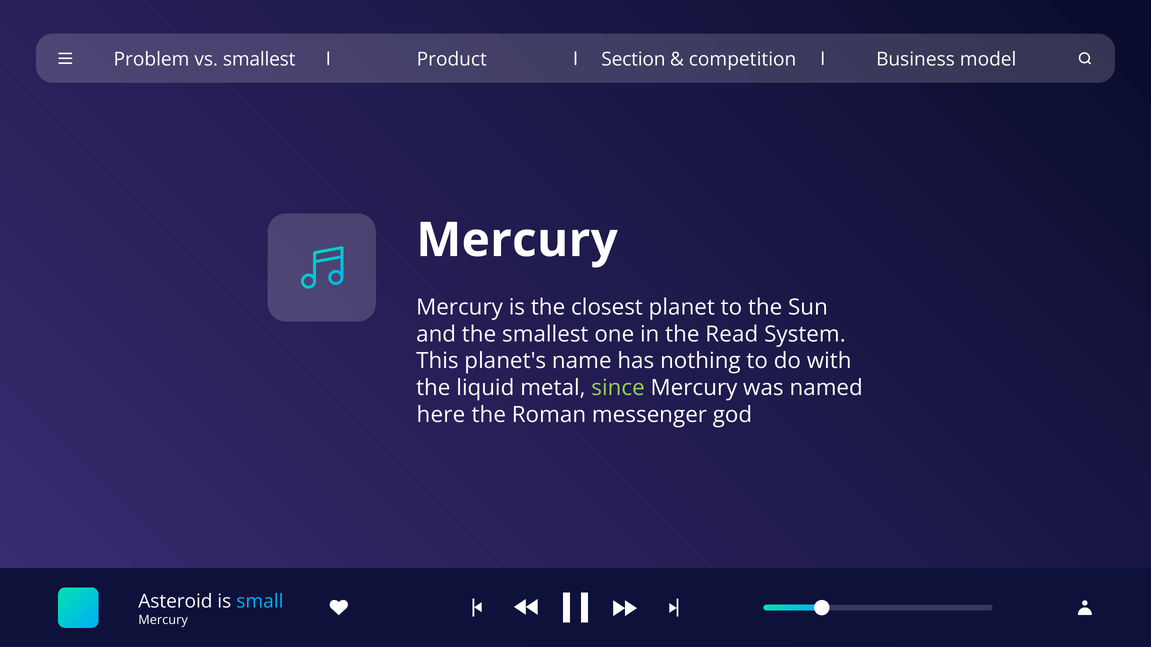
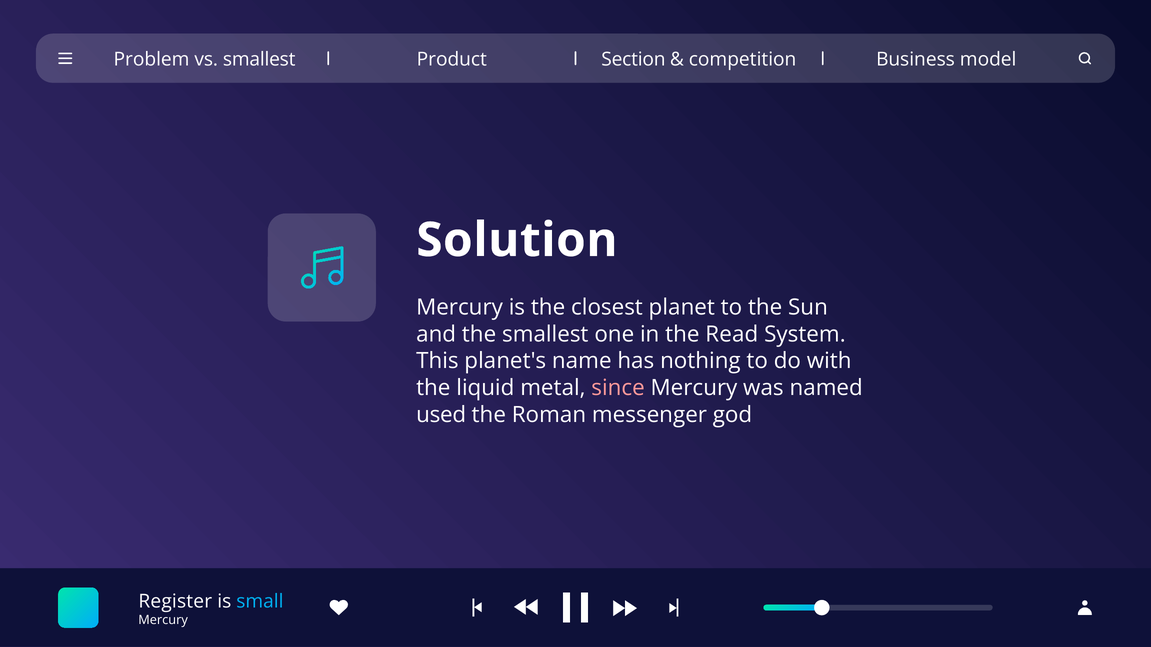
Mercury: Mercury -> Solution (517, 240)
since colour: light green -> pink (618, 388)
here: here -> used (441, 415)
Asteroid: Asteroid -> Register (175, 602)
